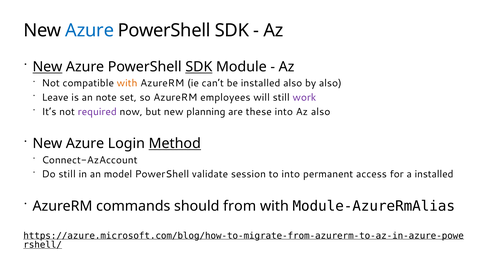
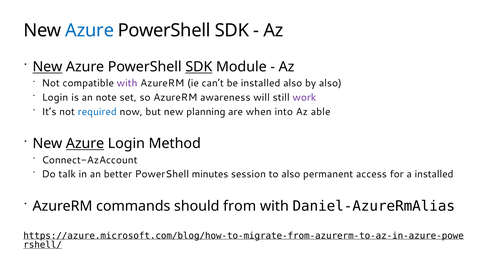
with colour: orange -> purple (127, 83)
Leave: Leave -> Login (55, 98)
employees: employees -> awareness (225, 98)
required colour: purple -> blue (97, 112)
these: these -> when (259, 112)
Az also: also -> able (321, 112)
Azure underline: none -> present (85, 144)
Method underline: present -> none (175, 144)
Do still: still -> talk (67, 175)
model: model -> better (118, 175)
validate: validate -> minutes (210, 175)
to into: into -> also (291, 175)
Module-AzureRmAlias: Module-AzureRmAlias -> Daniel-AzureRmAlias (374, 207)
